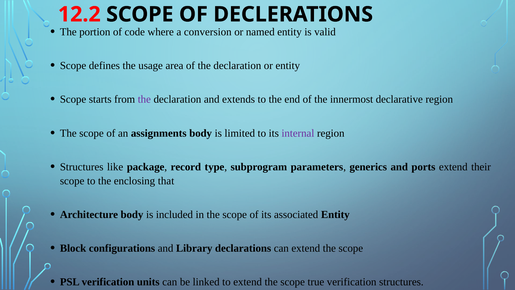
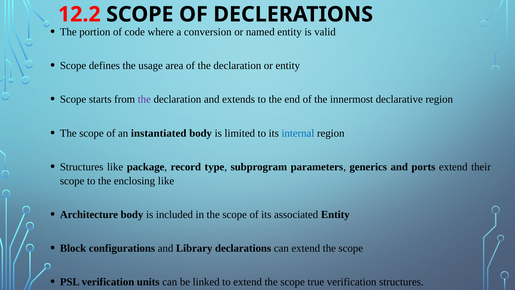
assignments: assignments -> instantiated (159, 133)
internal colour: purple -> blue (298, 133)
enclosing that: that -> like (166, 181)
